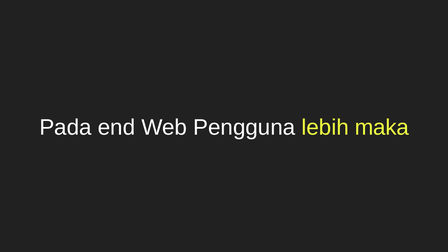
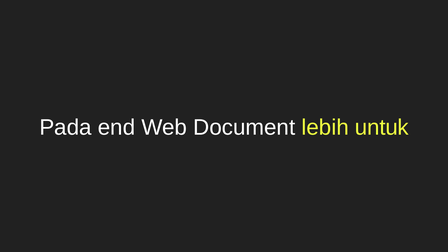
Pengguna: Pengguna -> Document (244, 128)
maka: maka -> untuk (382, 128)
